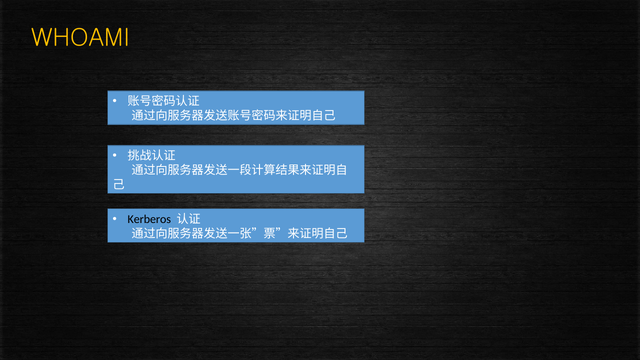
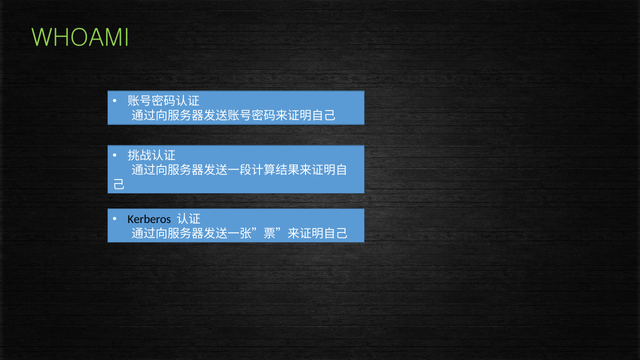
WHOAMI colour: yellow -> light green (81, 38)
